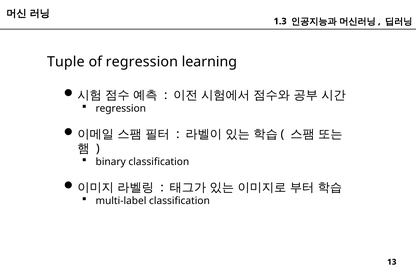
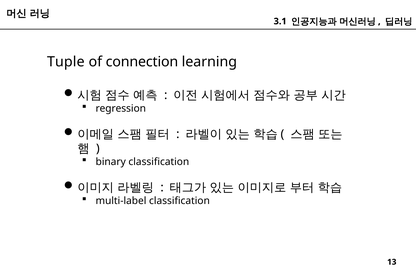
1.3: 1.3 -> 3.1 (280, 21)
of regression: regression -> connection (142, 62)
